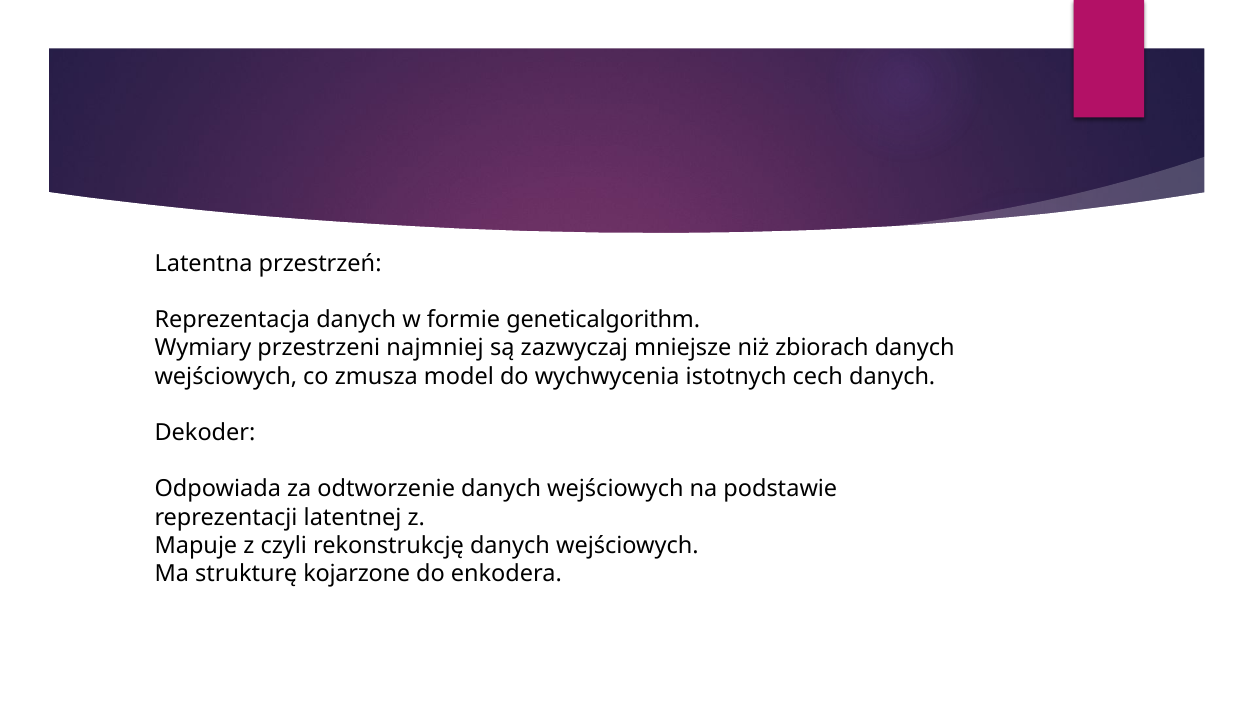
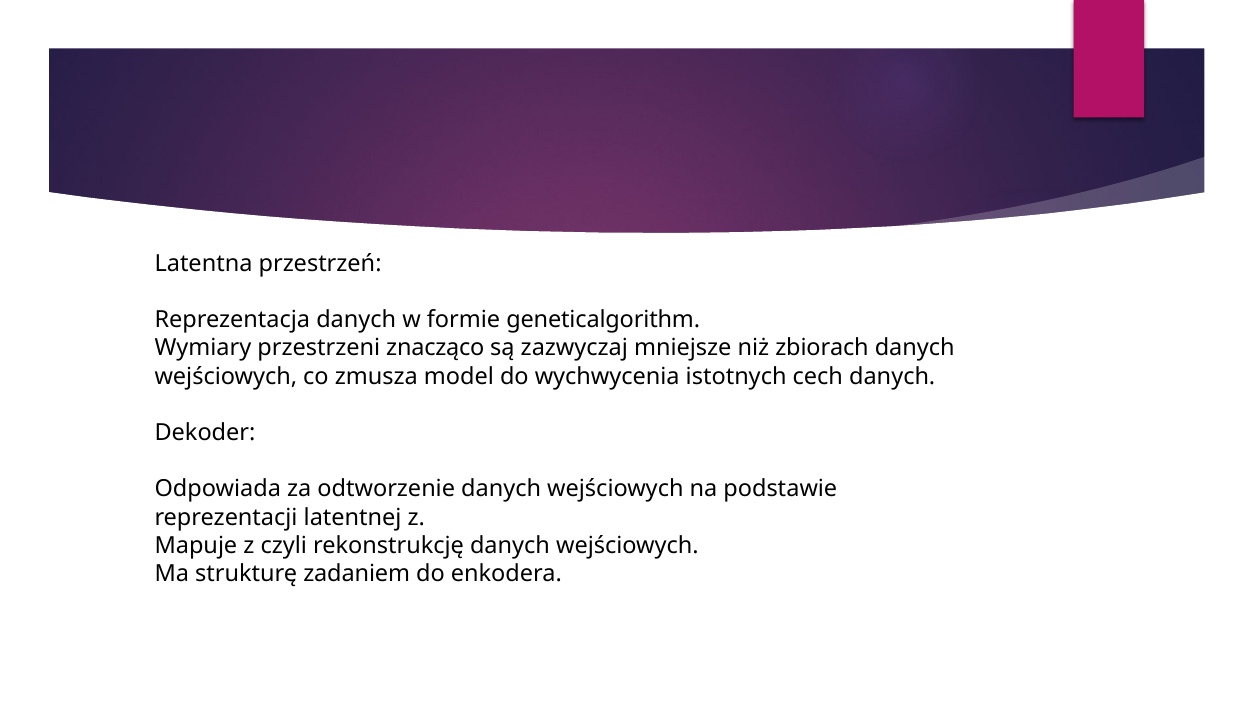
najmniej: najmniej -> znacząco (435, 348)
kojarzone: kojarzone -> zadaniem (357, 574)
